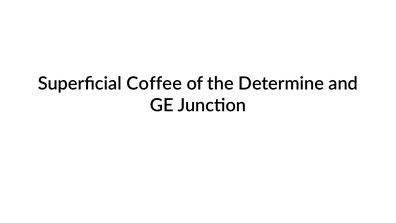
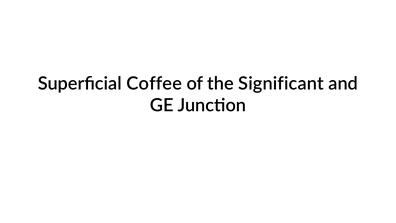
Determine: Determine -> Significant (281, 83)
